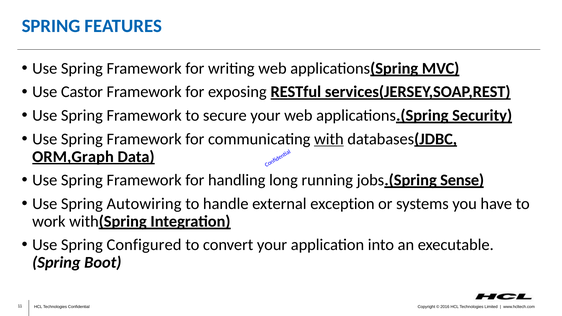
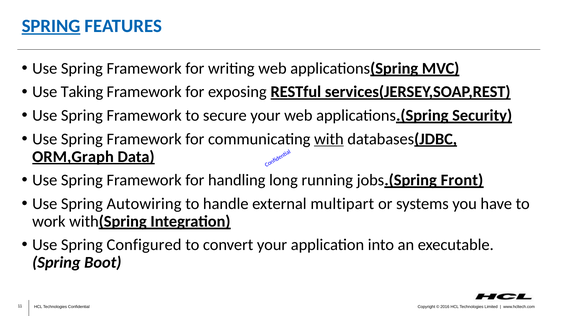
SPRING underline: none -> present (51, 26)
Castor: Castor -> Taking (82, 92)
Sense: Sense -> Front (462, 180)
exception: exception -> multipart (342, 204)
